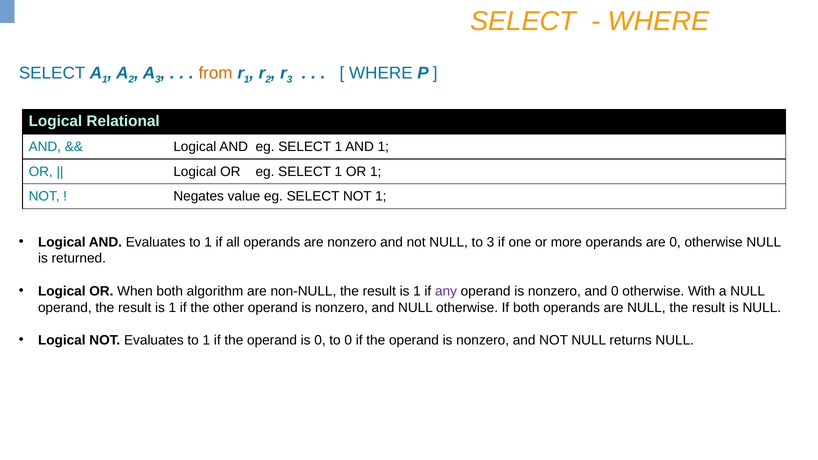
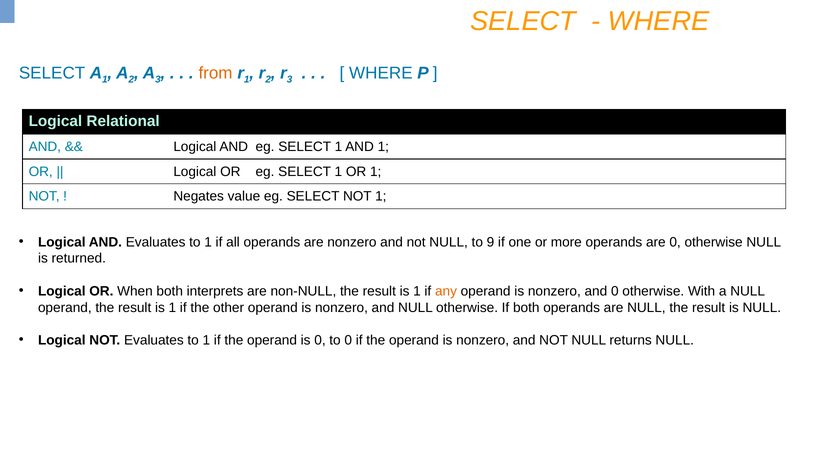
to 3: 3 -> 9 (491, 242)
algorithm: algorithm -> interprets (215, 291)
any colour: purple -> orange (446, 291)
